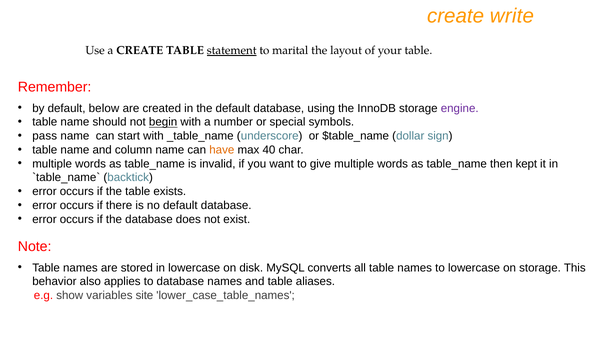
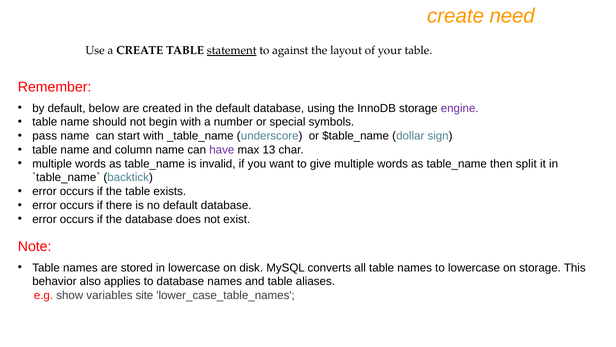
write: write -> need (512, 16)
marital: marital -> against (290, 50)
begin underline: present -> none (163, 122)
have colour: orange -> purple (222, 150)
40: 40 -> 13 (269, 150)
kept: kept -> split (526, 164)
